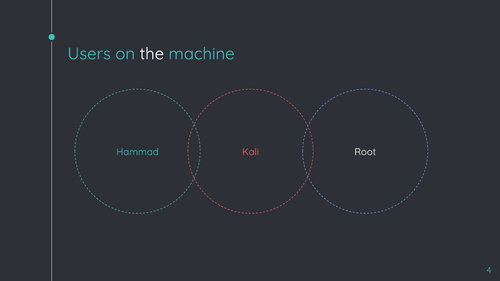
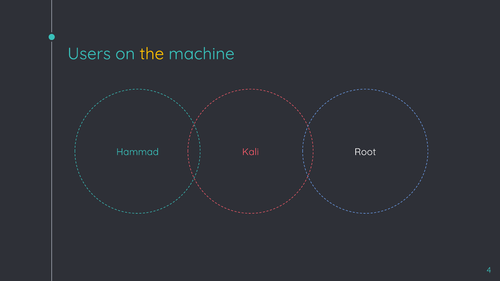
the colour: white -> yellow (152, 54)
